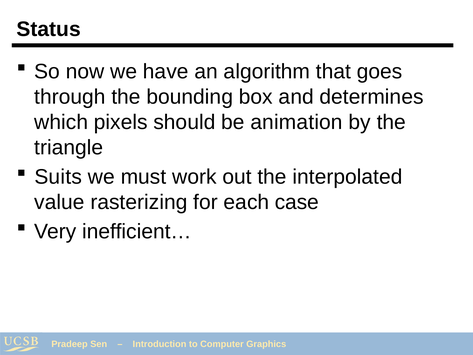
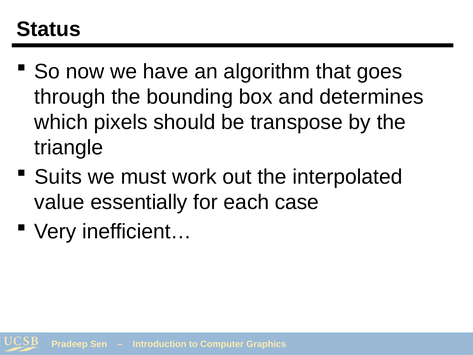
animation: animation -> transpose (297, 122)
rasterizing: rasterizing -> essentially (139, 202)
